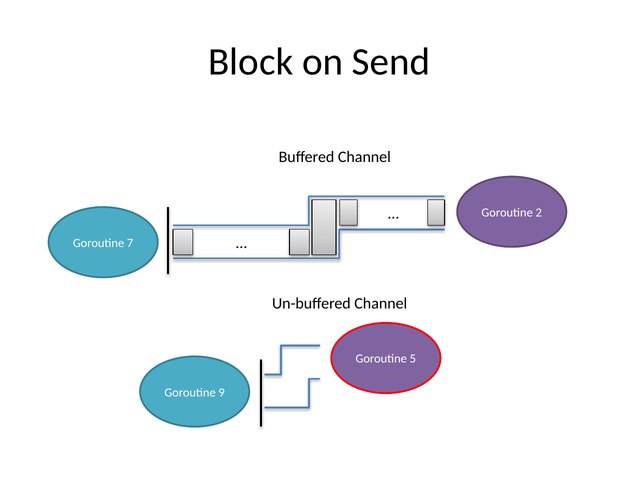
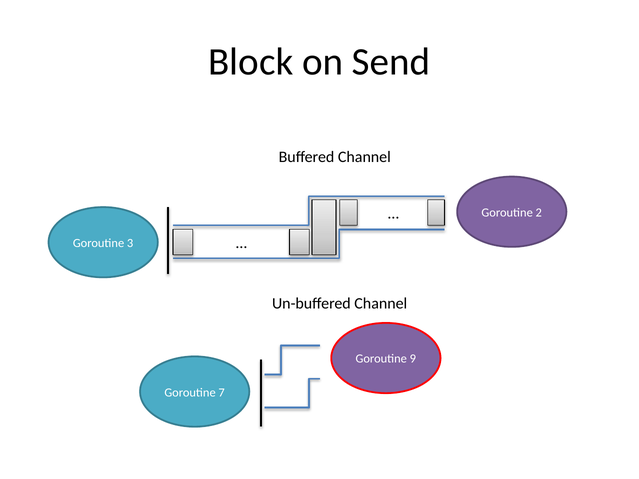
7: 7 -> 3 (130, 243)
5: 5 -> 9 (413, 359)
9: 9 -> 7 (222, 393)
